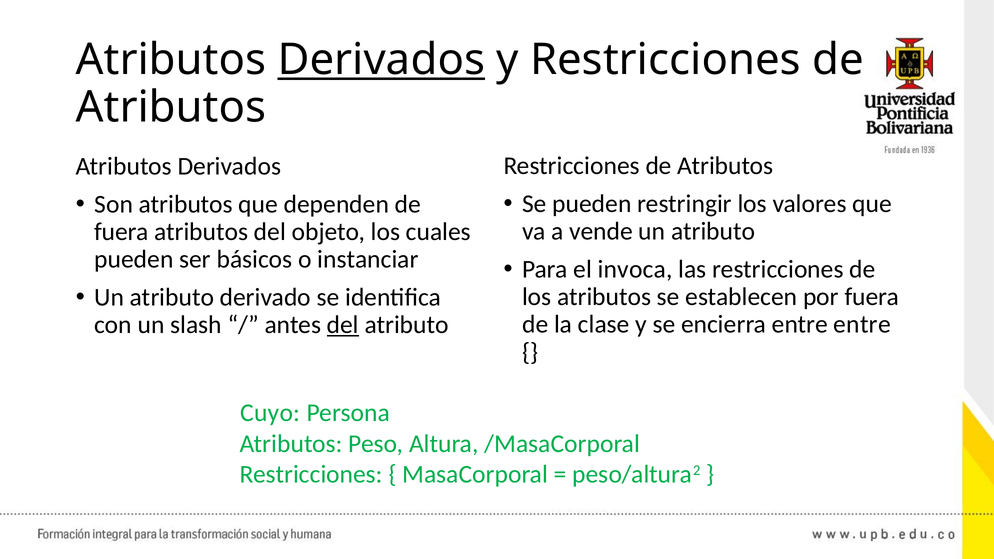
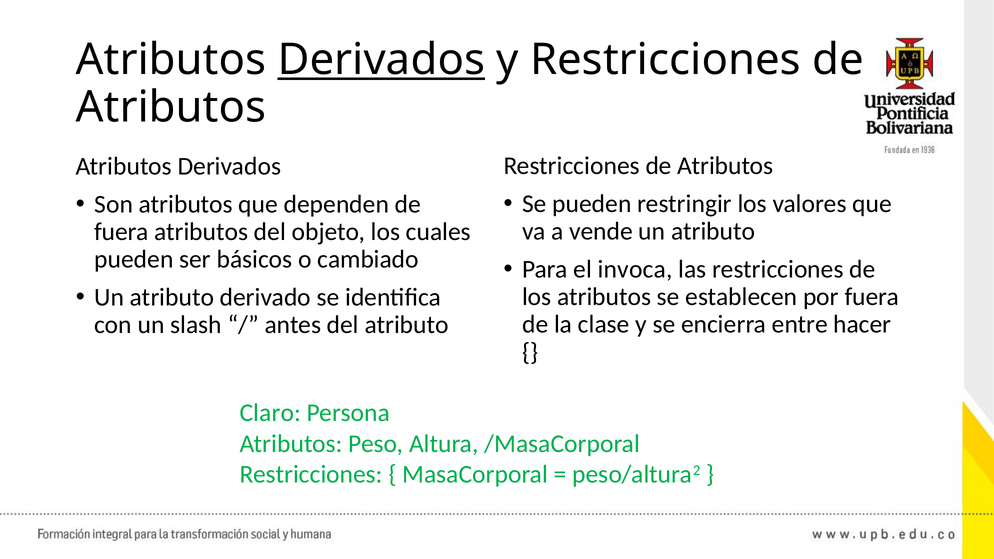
instanciar: instanciar -> cambiado (368, 259)
entre entre: entre -> hacer (862, 325)
del underline: present -> none (343, 325)
Cuyo: Cuyo -> Claro (270, 413)
